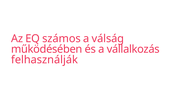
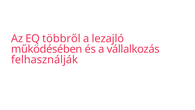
számos: számos -> többről (61, 38)
válság: válság -> lezajló (108, 38)
